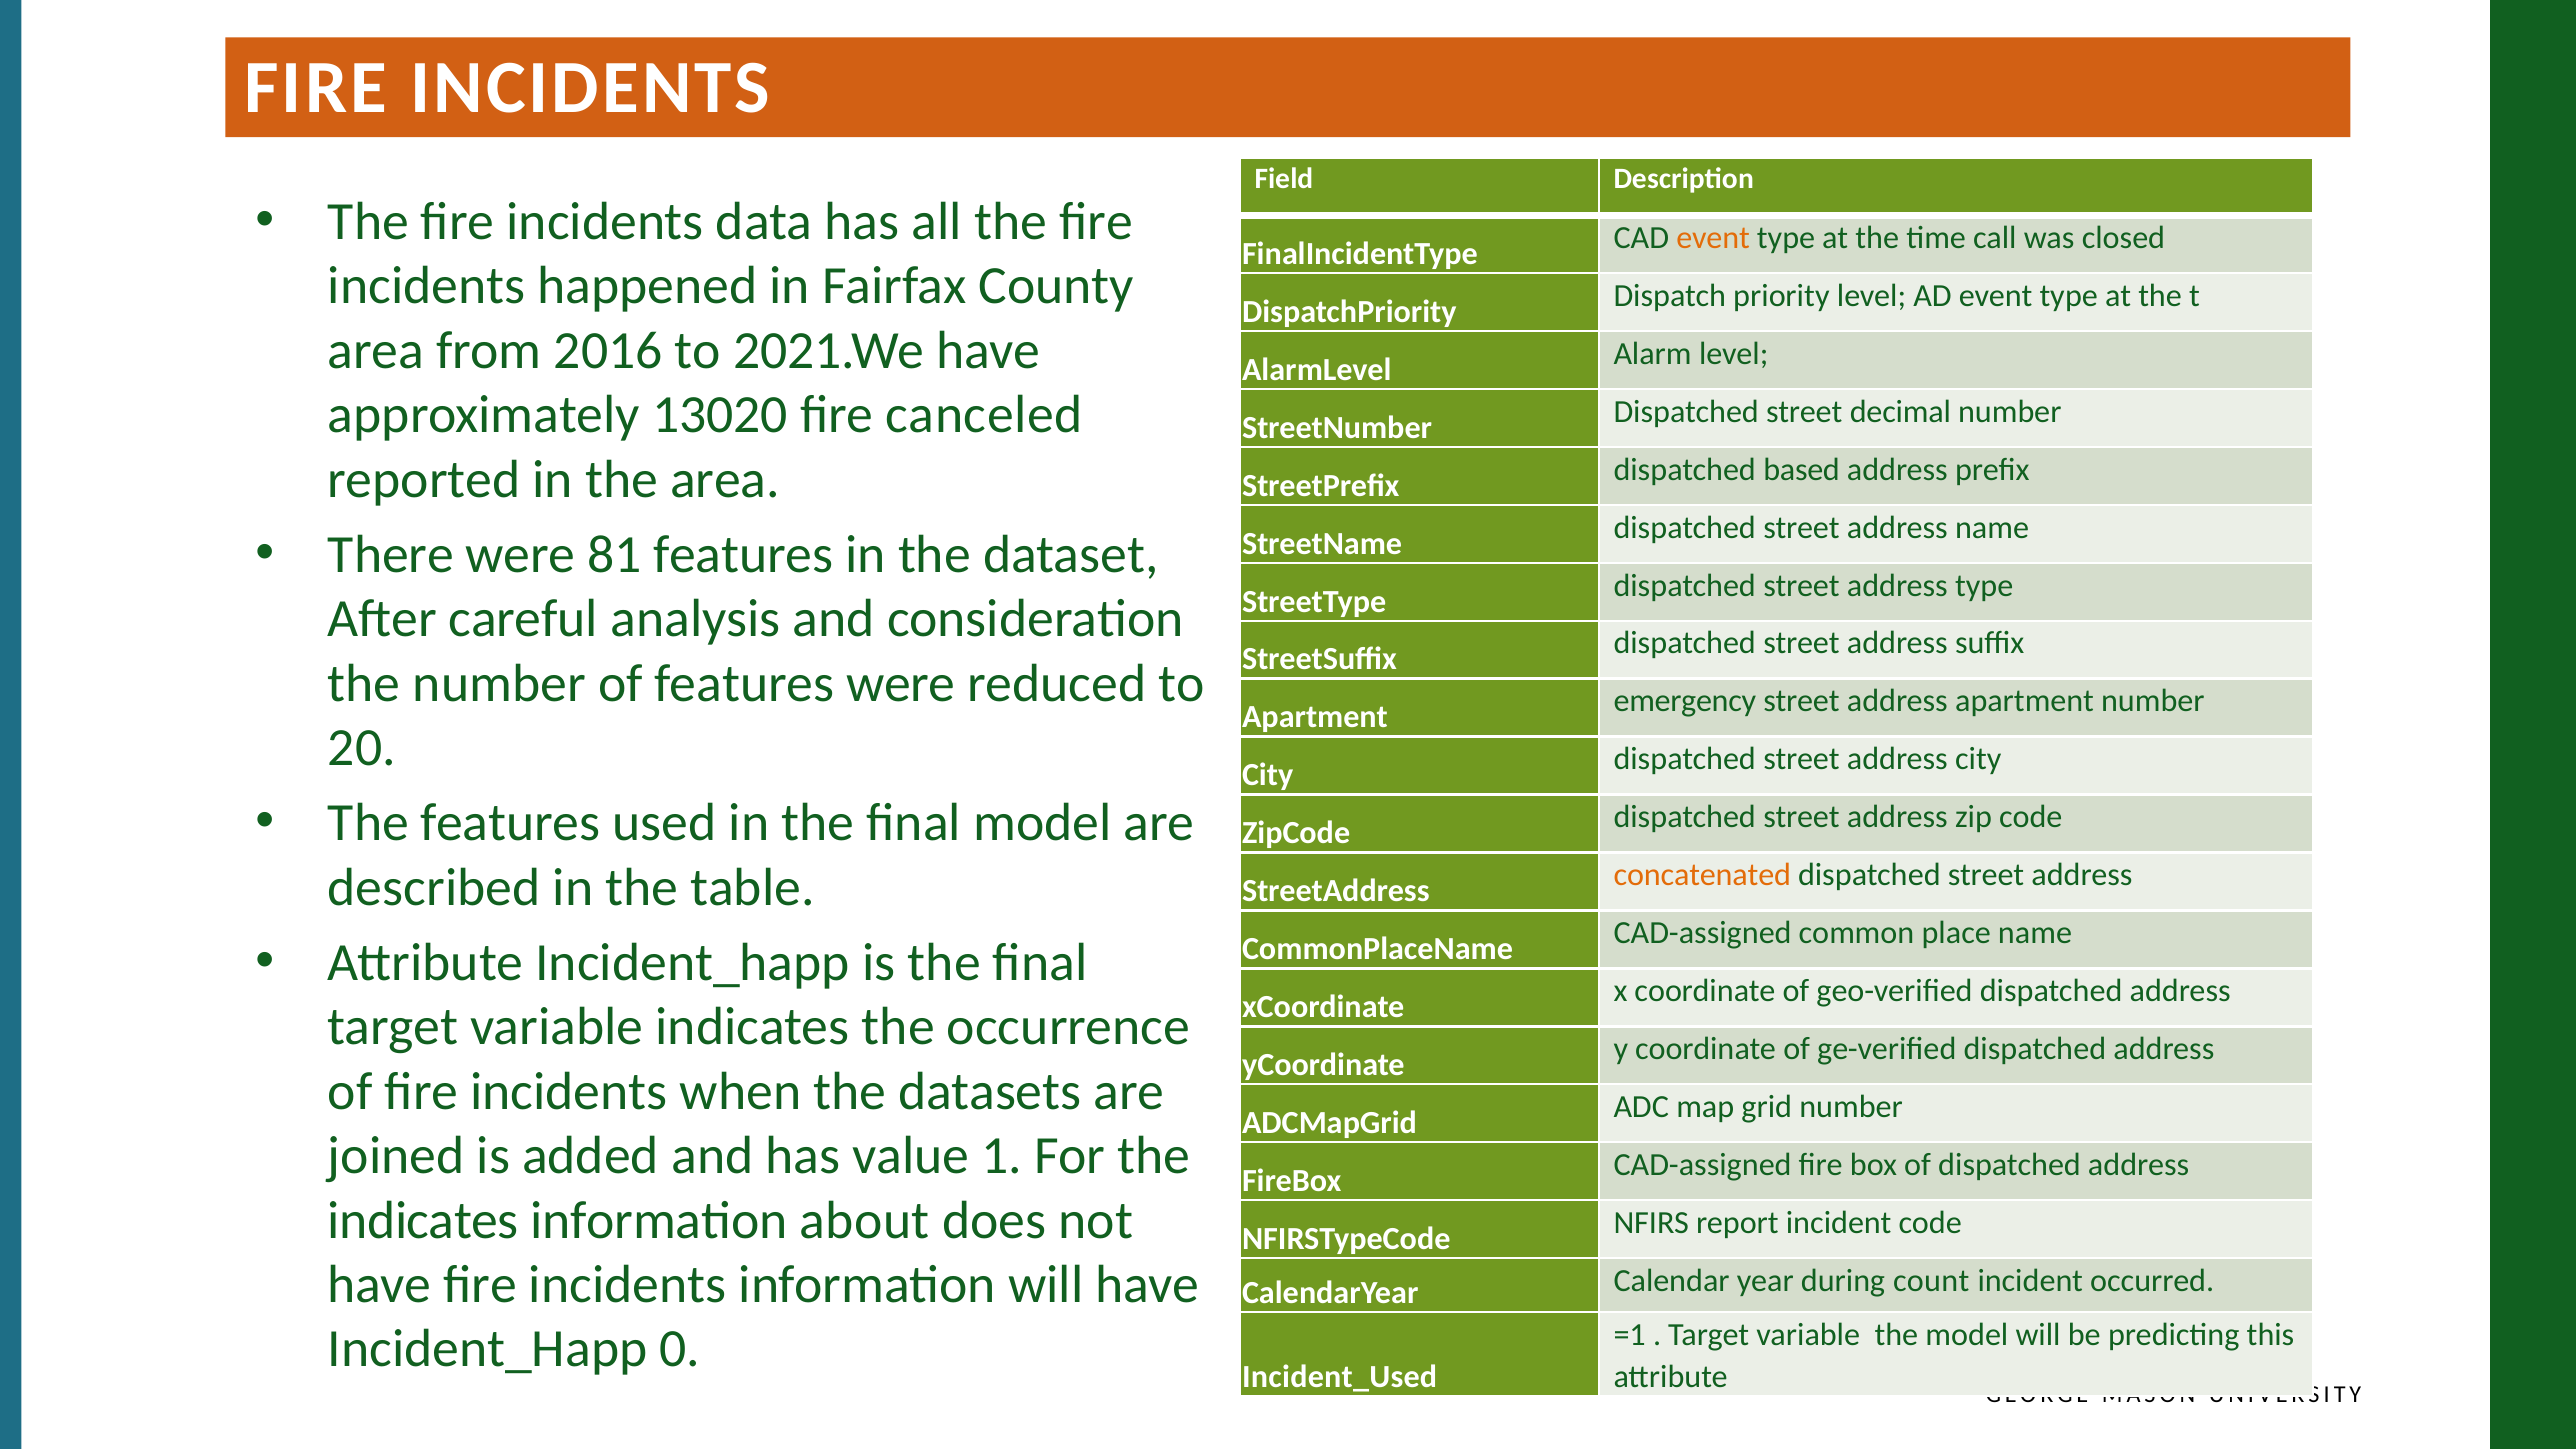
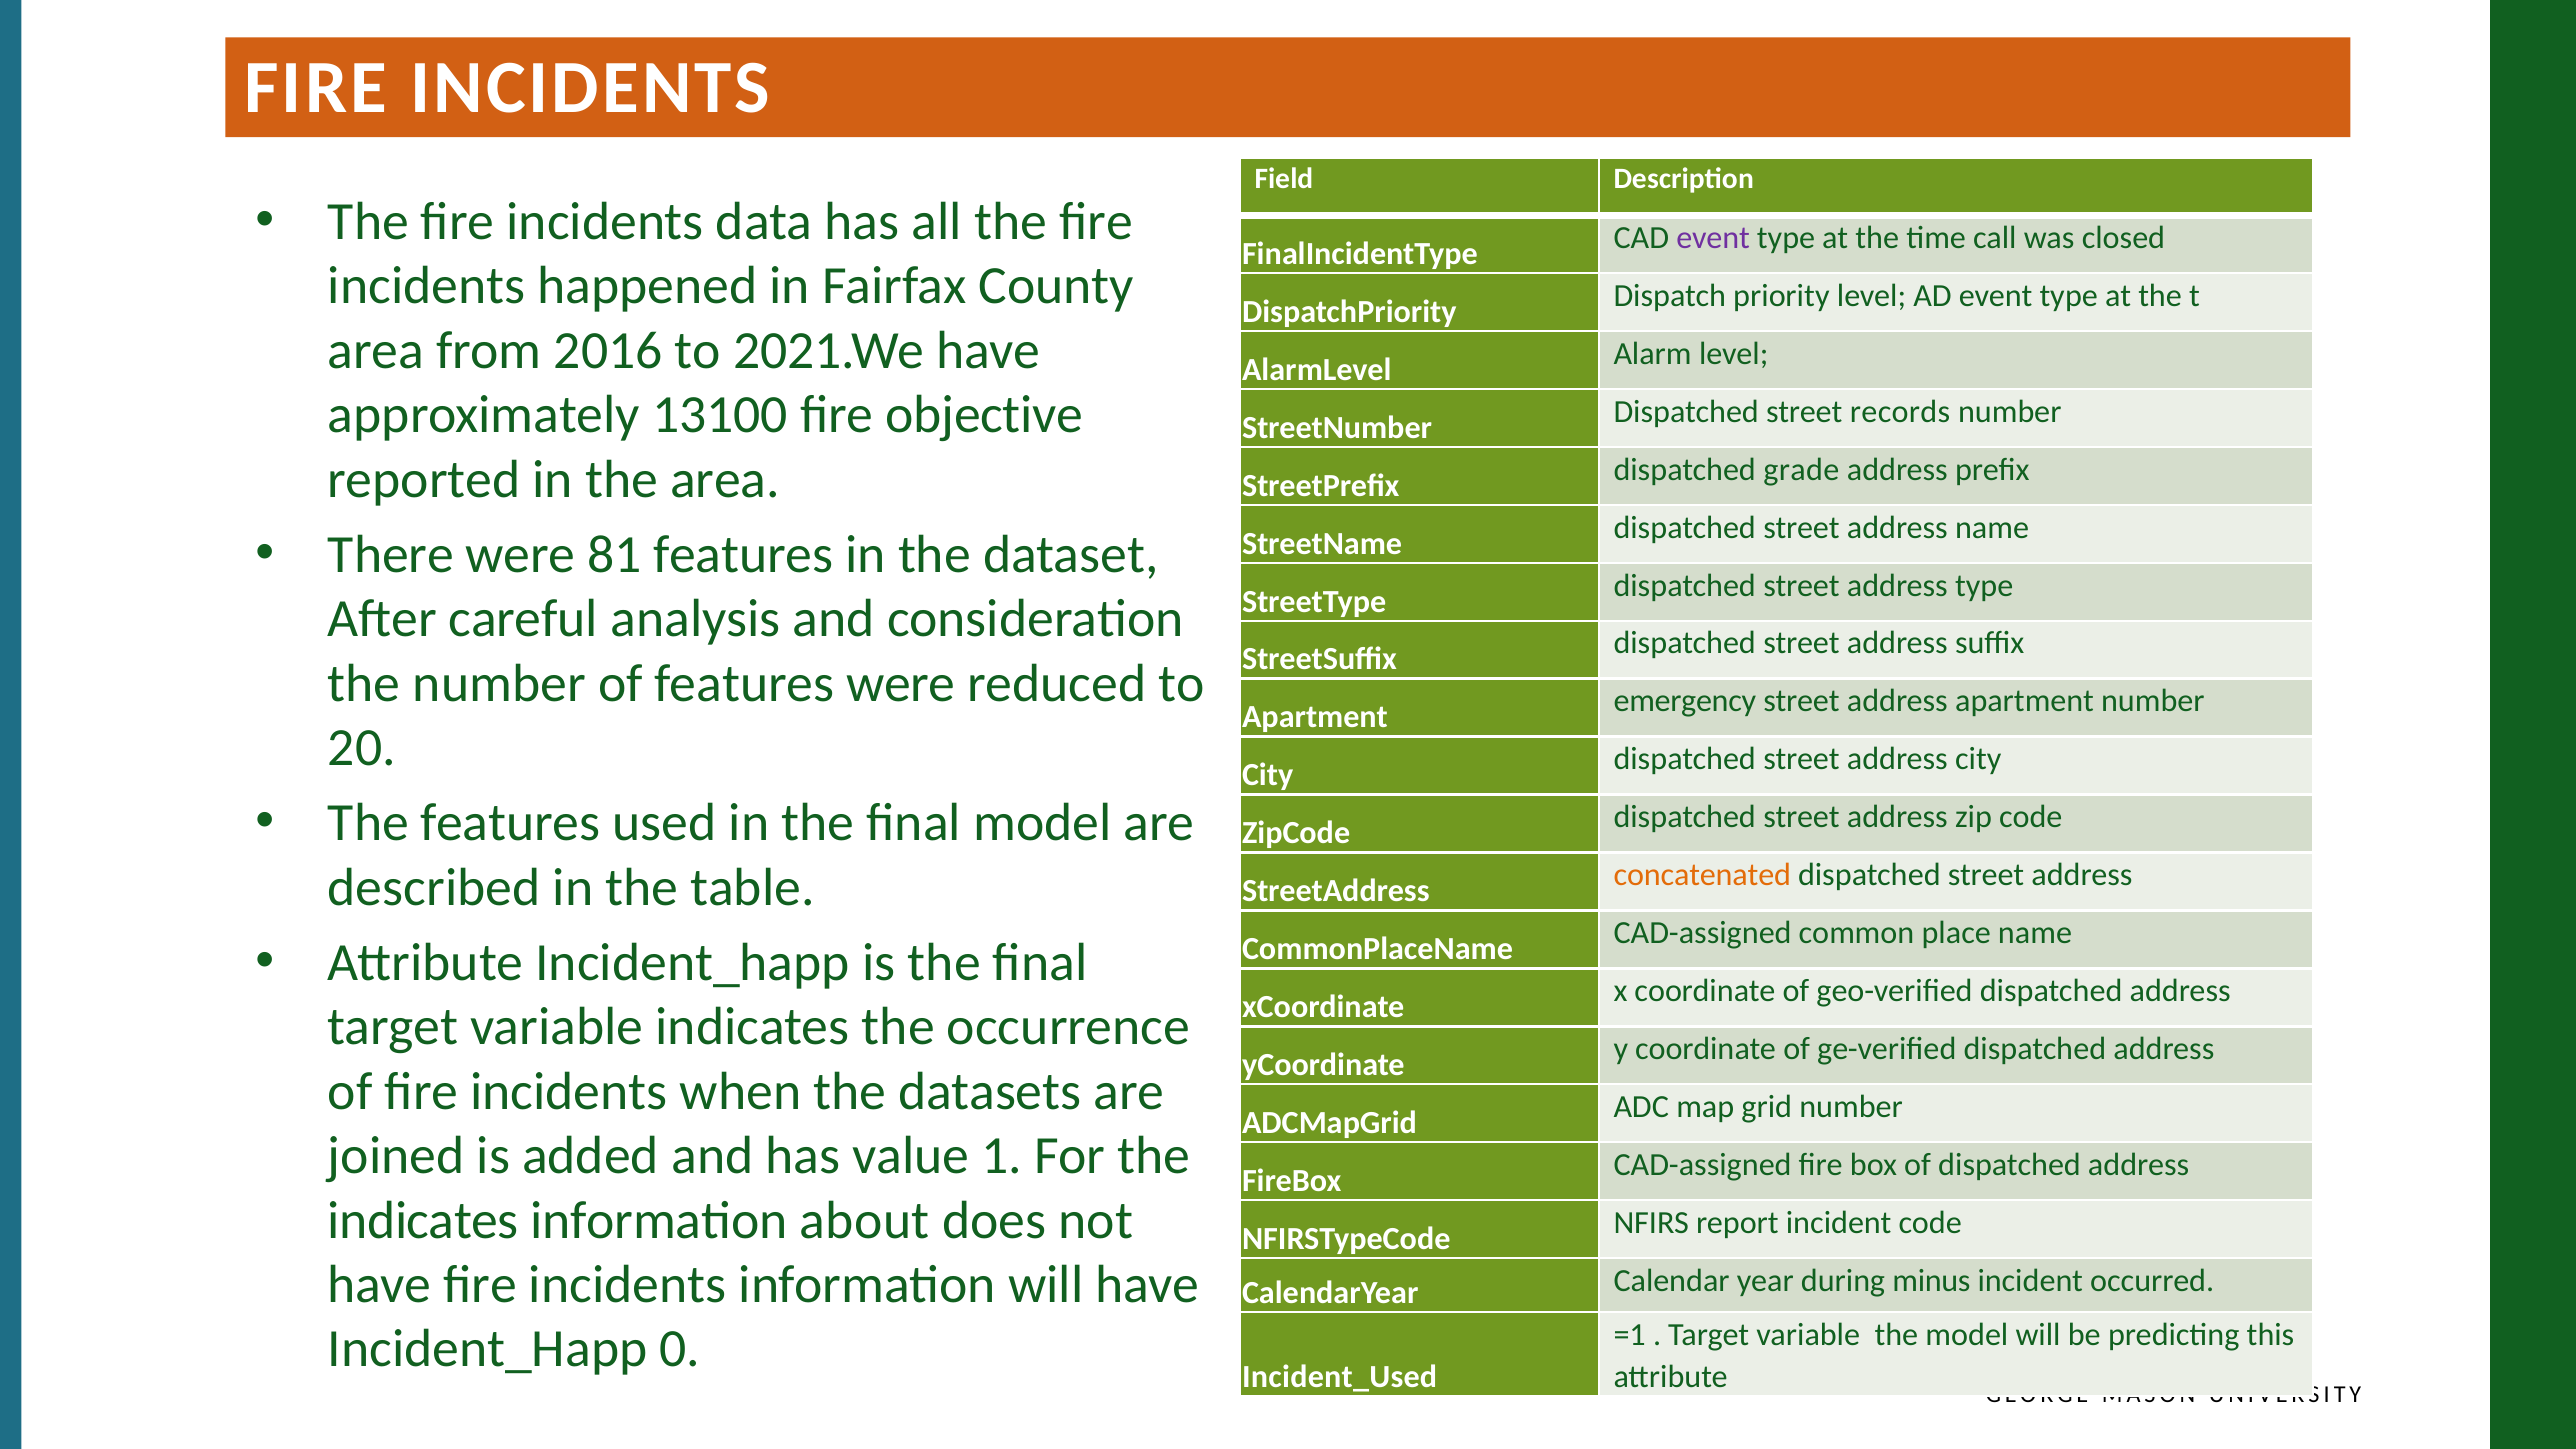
event colour: orange -> purple (1713, 238)
13020: 13020 -> 13100 (720, 415)
canceled: canceled -> objective (984, 415)
decimal: decimal -> records (1900, 412)
based: based -> grade (1801, 469)
count: count -> minus (1932, 1281)
